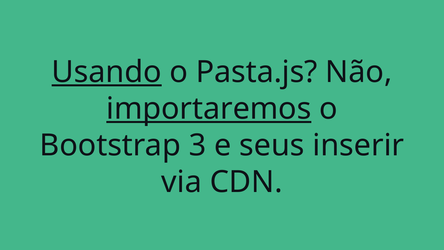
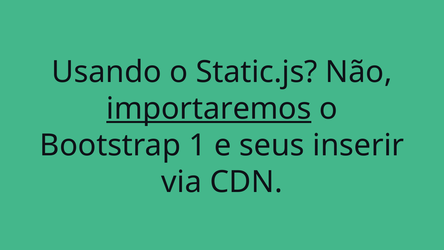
Usando underline: present -> none (107, 72)
Pasta.js: Pasta.js -> Static.js (257, 72)
3: 3 -> 1 (198, 145)
